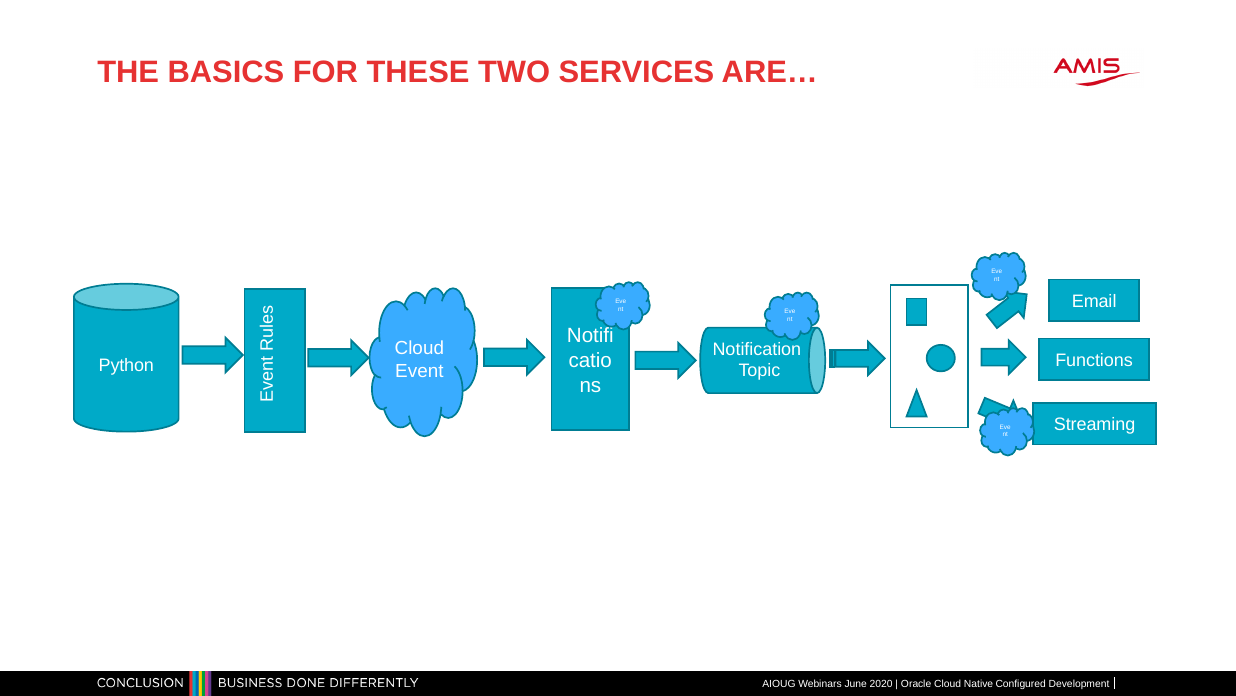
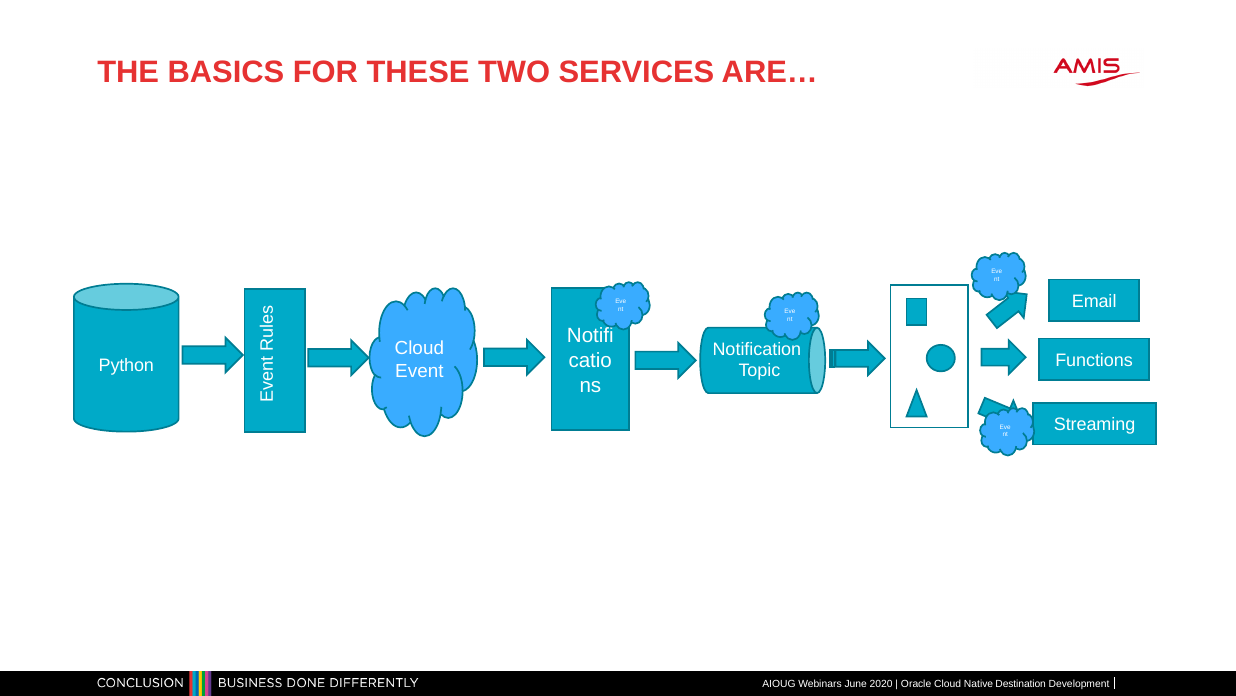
Configured: Configured -> Destination (1021, 683)
